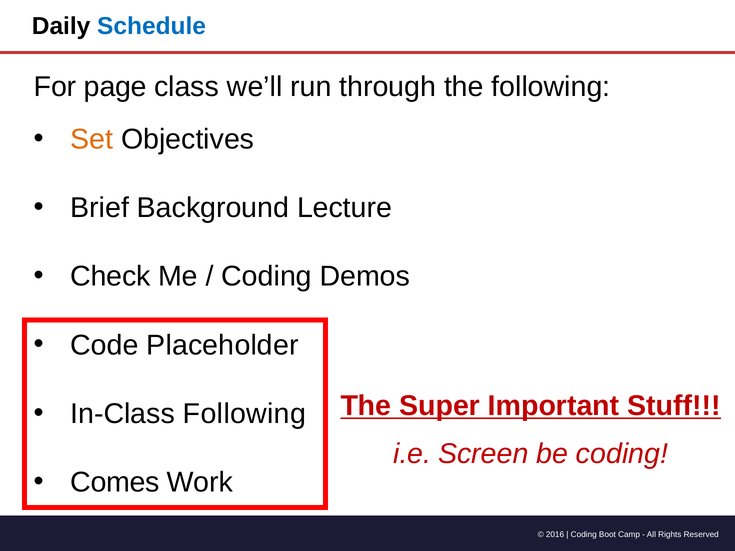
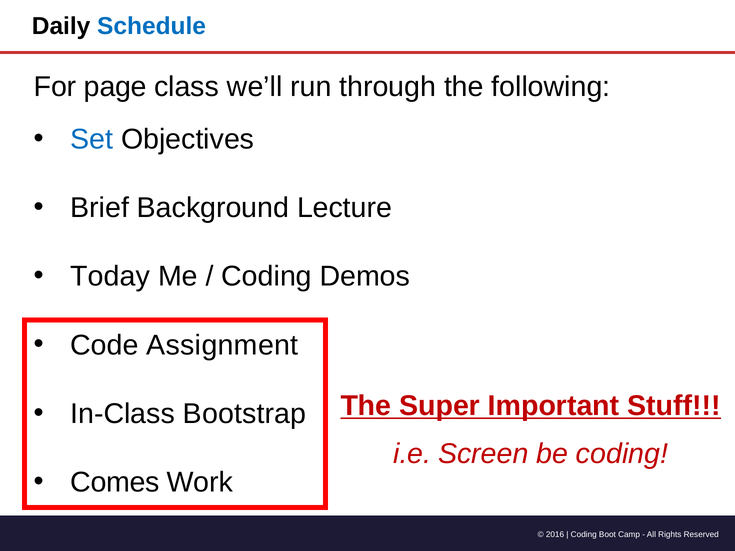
Set colour: orange -> blue (92, 139)
Check: Check -> Today (110, 277)
Placeholder: Placeholder -> Assignment (222, 345)
In-Class Following: Following -> Bootstrap (245, 414)
